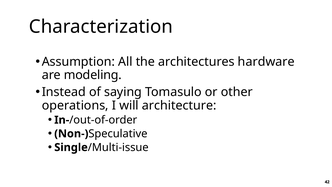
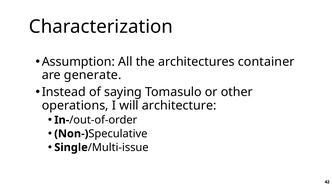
hardware: hardware -> container (266, 62)
modeling: modeling -> generate (93, 75)
